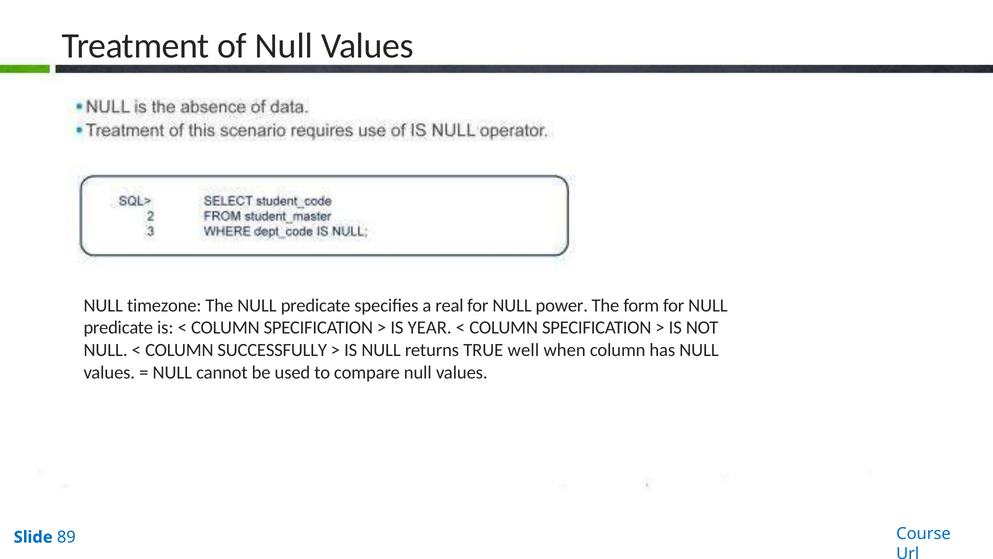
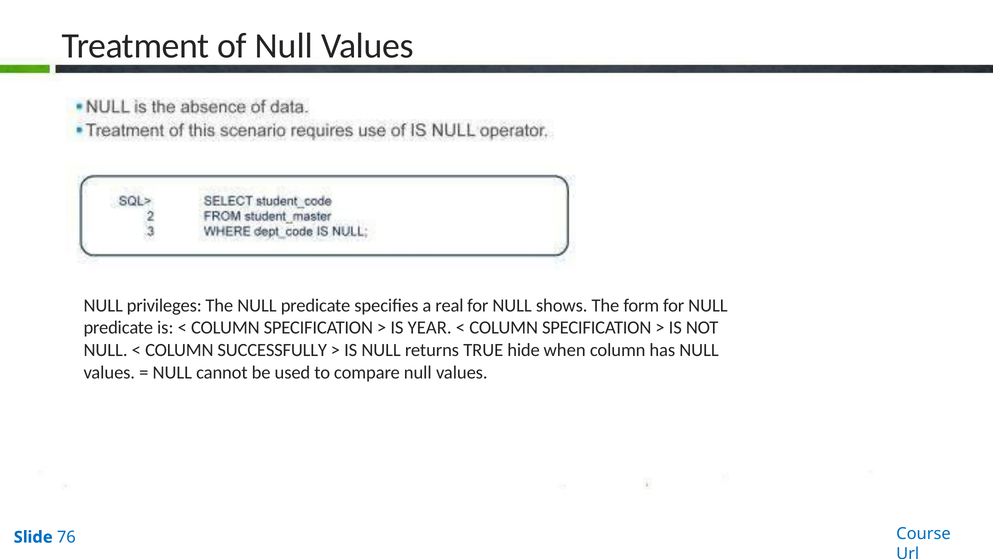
timezone: timezone -> privileges (164, 305)
power: power -> shows (562, 305)
well: well -> hide (524, 350)
89: 89 -> 76 (66, 537)
